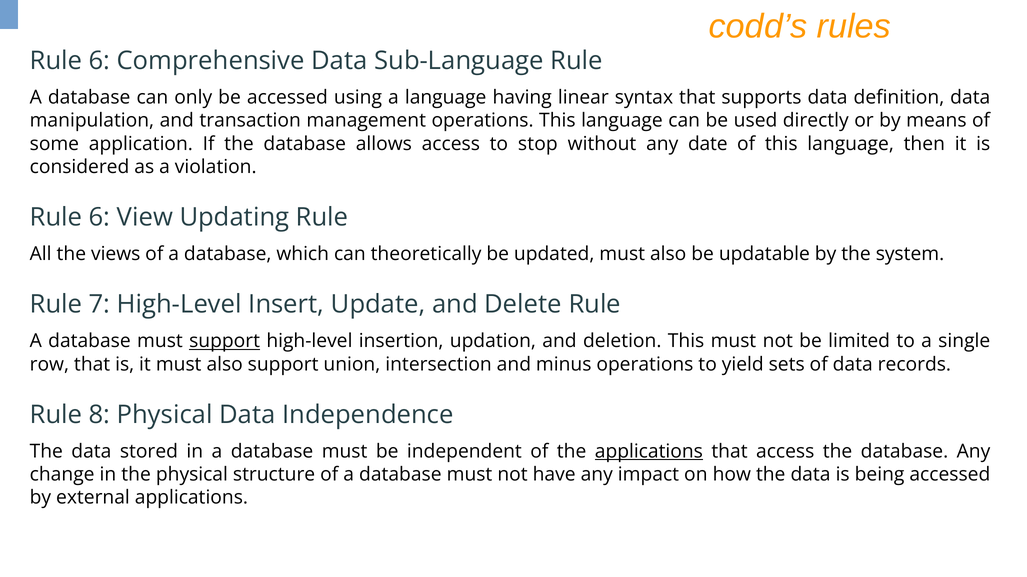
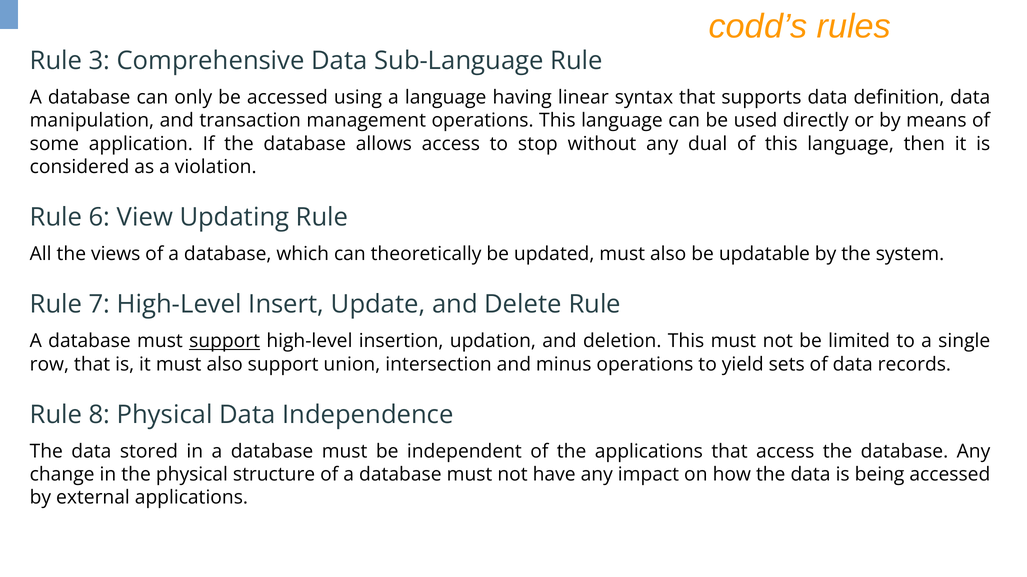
6: 6 -> 3 (99, 61)
date: date -> dual (708, 144)
applications underline: present -> none (649, 452)
